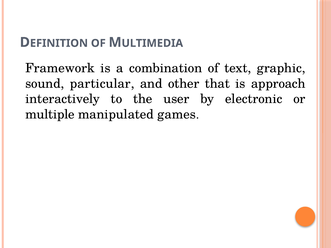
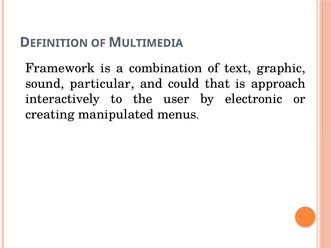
other: other -> could (184, 84)
multiple: multiple -> creating (50, 115)
games: games -> menus (177, 115)
